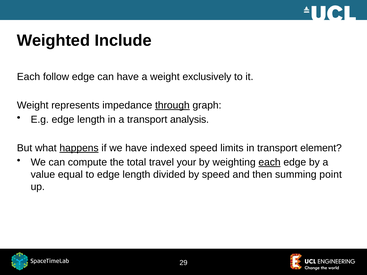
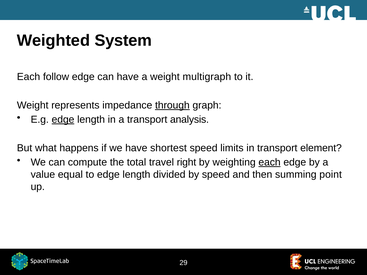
Include: Include -> System (123, 41)
exclusively: exclusively -> multigraph (207, 77)
edge underline: none -> present (63, 120)
happens underline: present -> none (79, 148)
indexed: indexed -> shortest (169, 148)
your: your -> right (186, 162)
